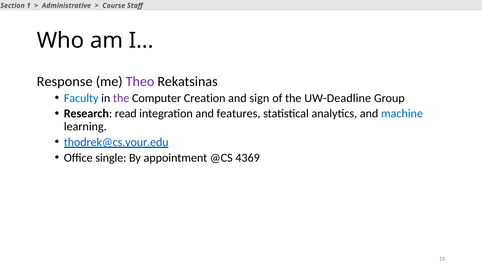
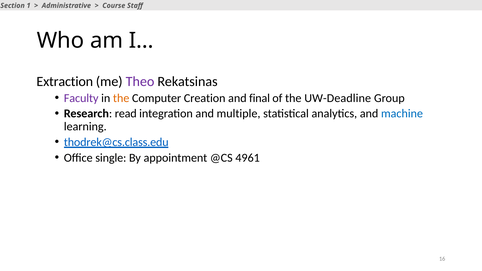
Response: Response -> Extraction (65, 81)
Faculty colour: blue -> purple (81, 98)
the colour: purple -> orange (121, 98)
sign: sign -> final (260, 98)
features: features -> multiple (239, 114)
thodrek@cs.your.edu: thodrek@cs.your.edu -> thodrek@cs.class.edu (116, 142)
4369: 4369 -> 4961 (248, 158)
